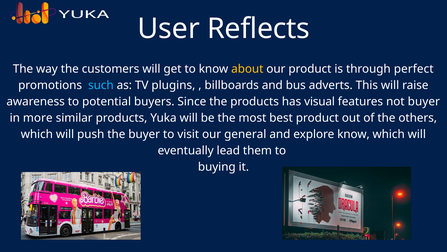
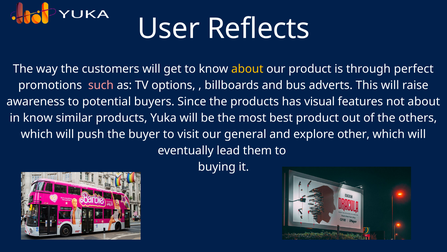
such colour: light blue -> pink (101, 85)
plugins: plugins -> options (173, 85)
not buyer: buyer -> about (424, 101)
in more: more -> know (38, 118)
explore know: know -> other (353, 134)
